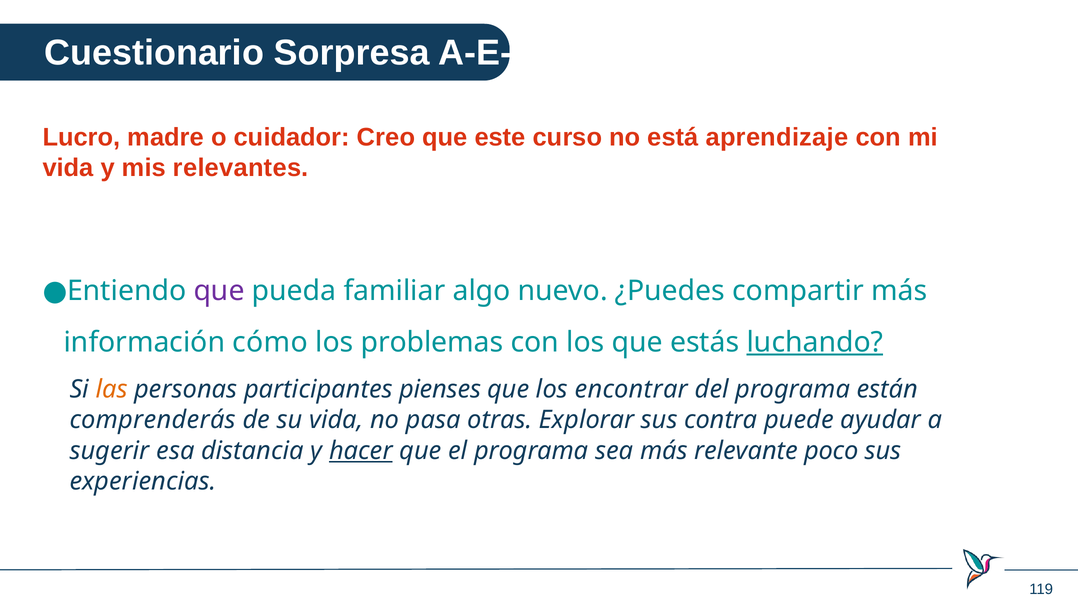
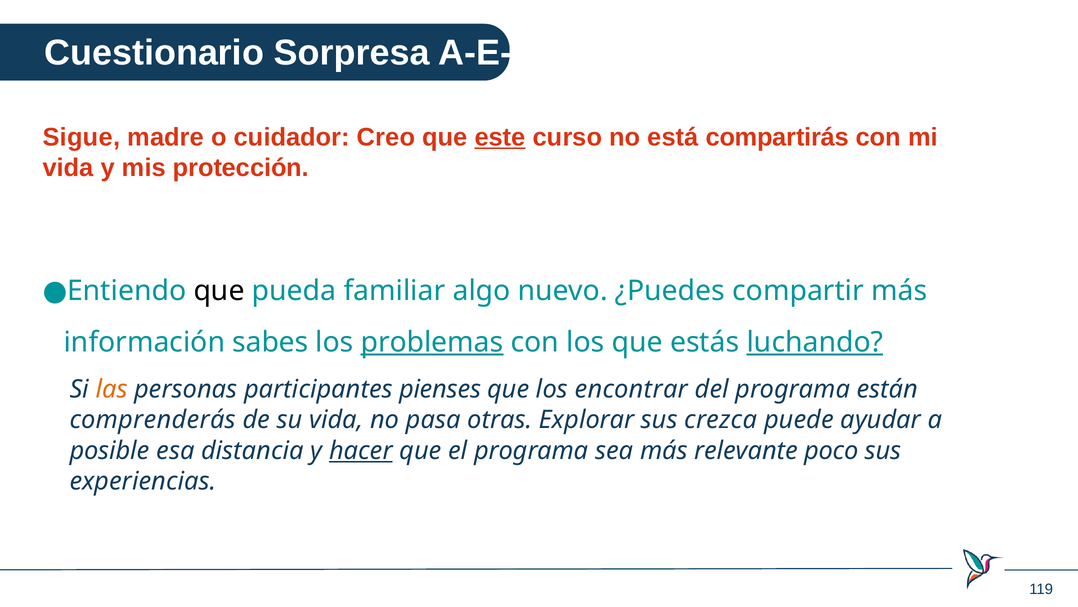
Lucro: Lucro -> Sigue (81, 137)
este underline: none -> present (500, 137)
aprendizaje: aprendizaje -> compartirás (777, 137)
relevantes: relevantes -> protección (241, 168)
que colour: purple -> black (219, 291)
cómo: cómo -> sabes (270, 342)
problemas underline: none -> present (432, 342)
contra: contra -> crezca (721, 420)
sugerir: sugerir -> posible (110, 450)
